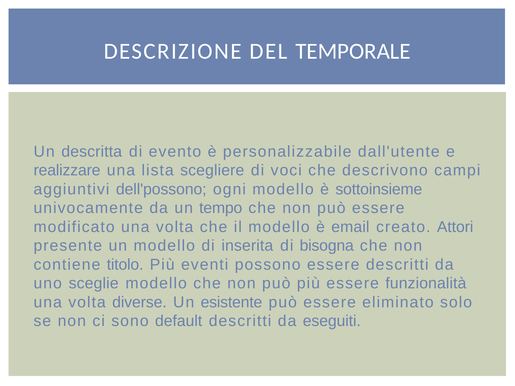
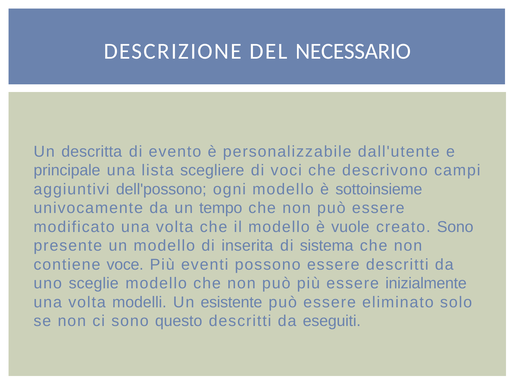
TEMPORALE: TEMPORALE -> NECESSARIO (353, 51)
realizzare: realizzare -> principale (67, 170)
email: email -> vuole (350, 227)
creato Attori: Attori -> Sono (455, 227)
bisogna: bisogna -> sistema (327, 246)
titolo: titolo -> voce (125, 265)
funzionalità: funzionalità -> inizialmente (426, 284)
diverse: diverse -> modelli (139, 302)
default: default -> questo (179, 321)
